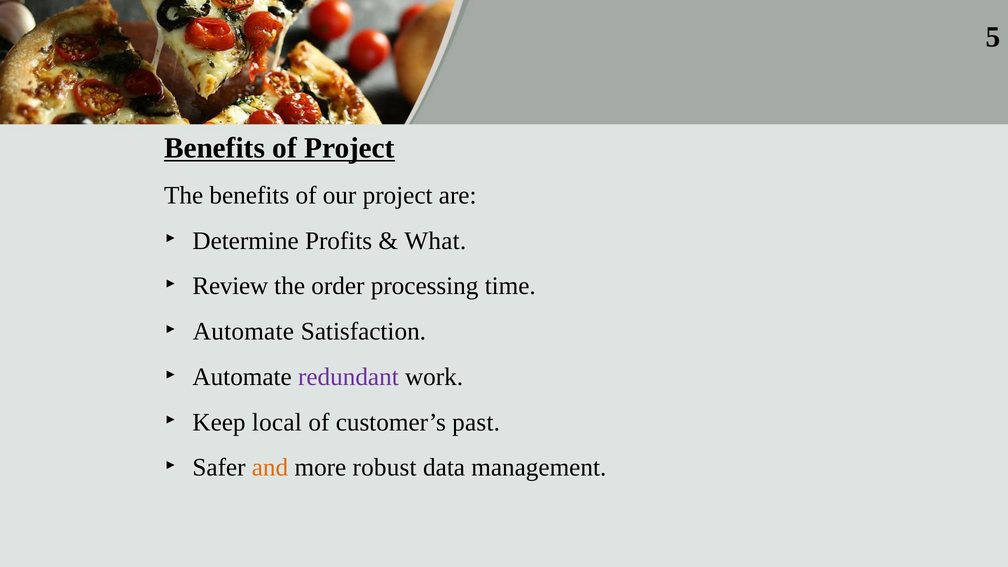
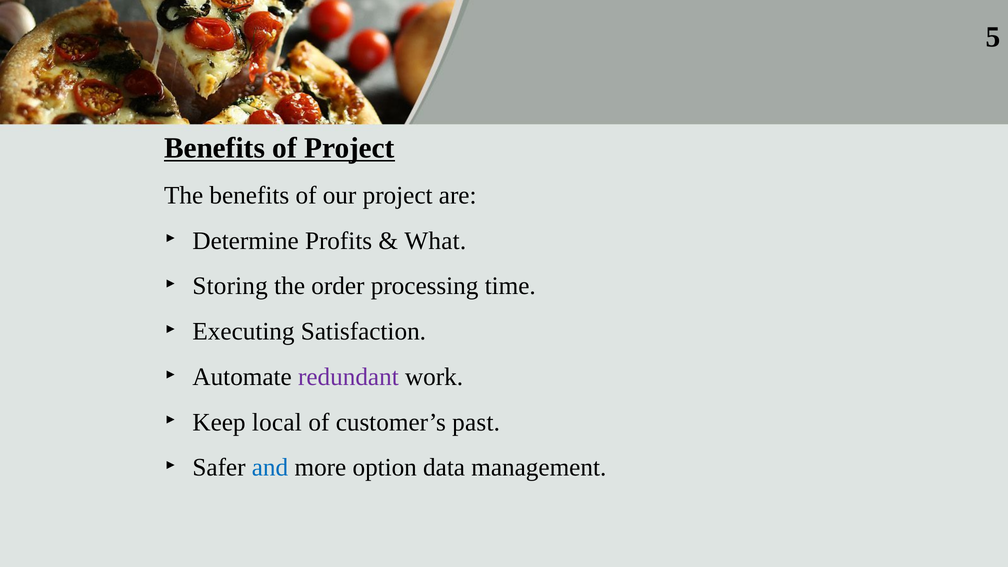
Review: Review -> Storing (230, 286)
Automate: Automate -> Executing (244, 331)
and colour: orange -> blue (270, 468)
robust: robust -> option (385, 468)
